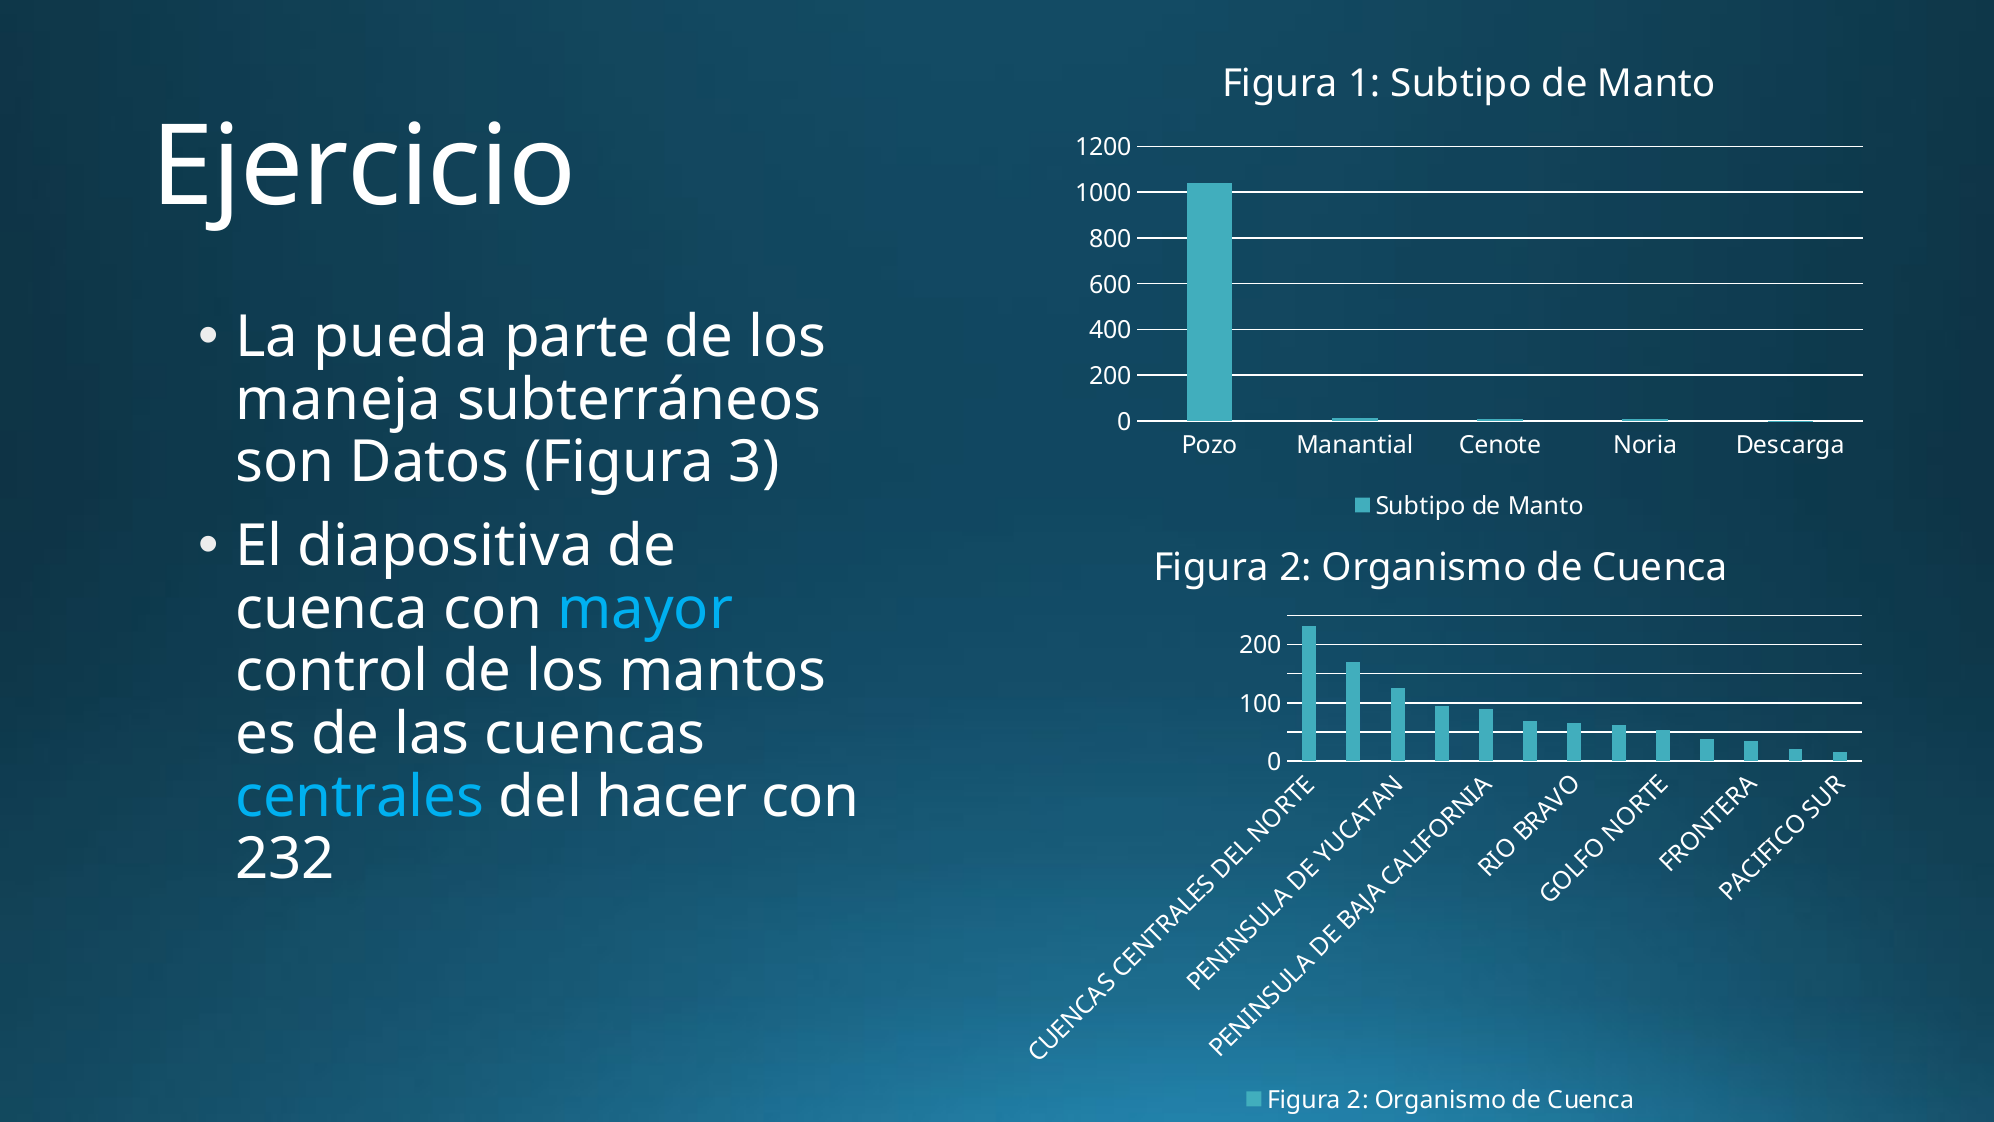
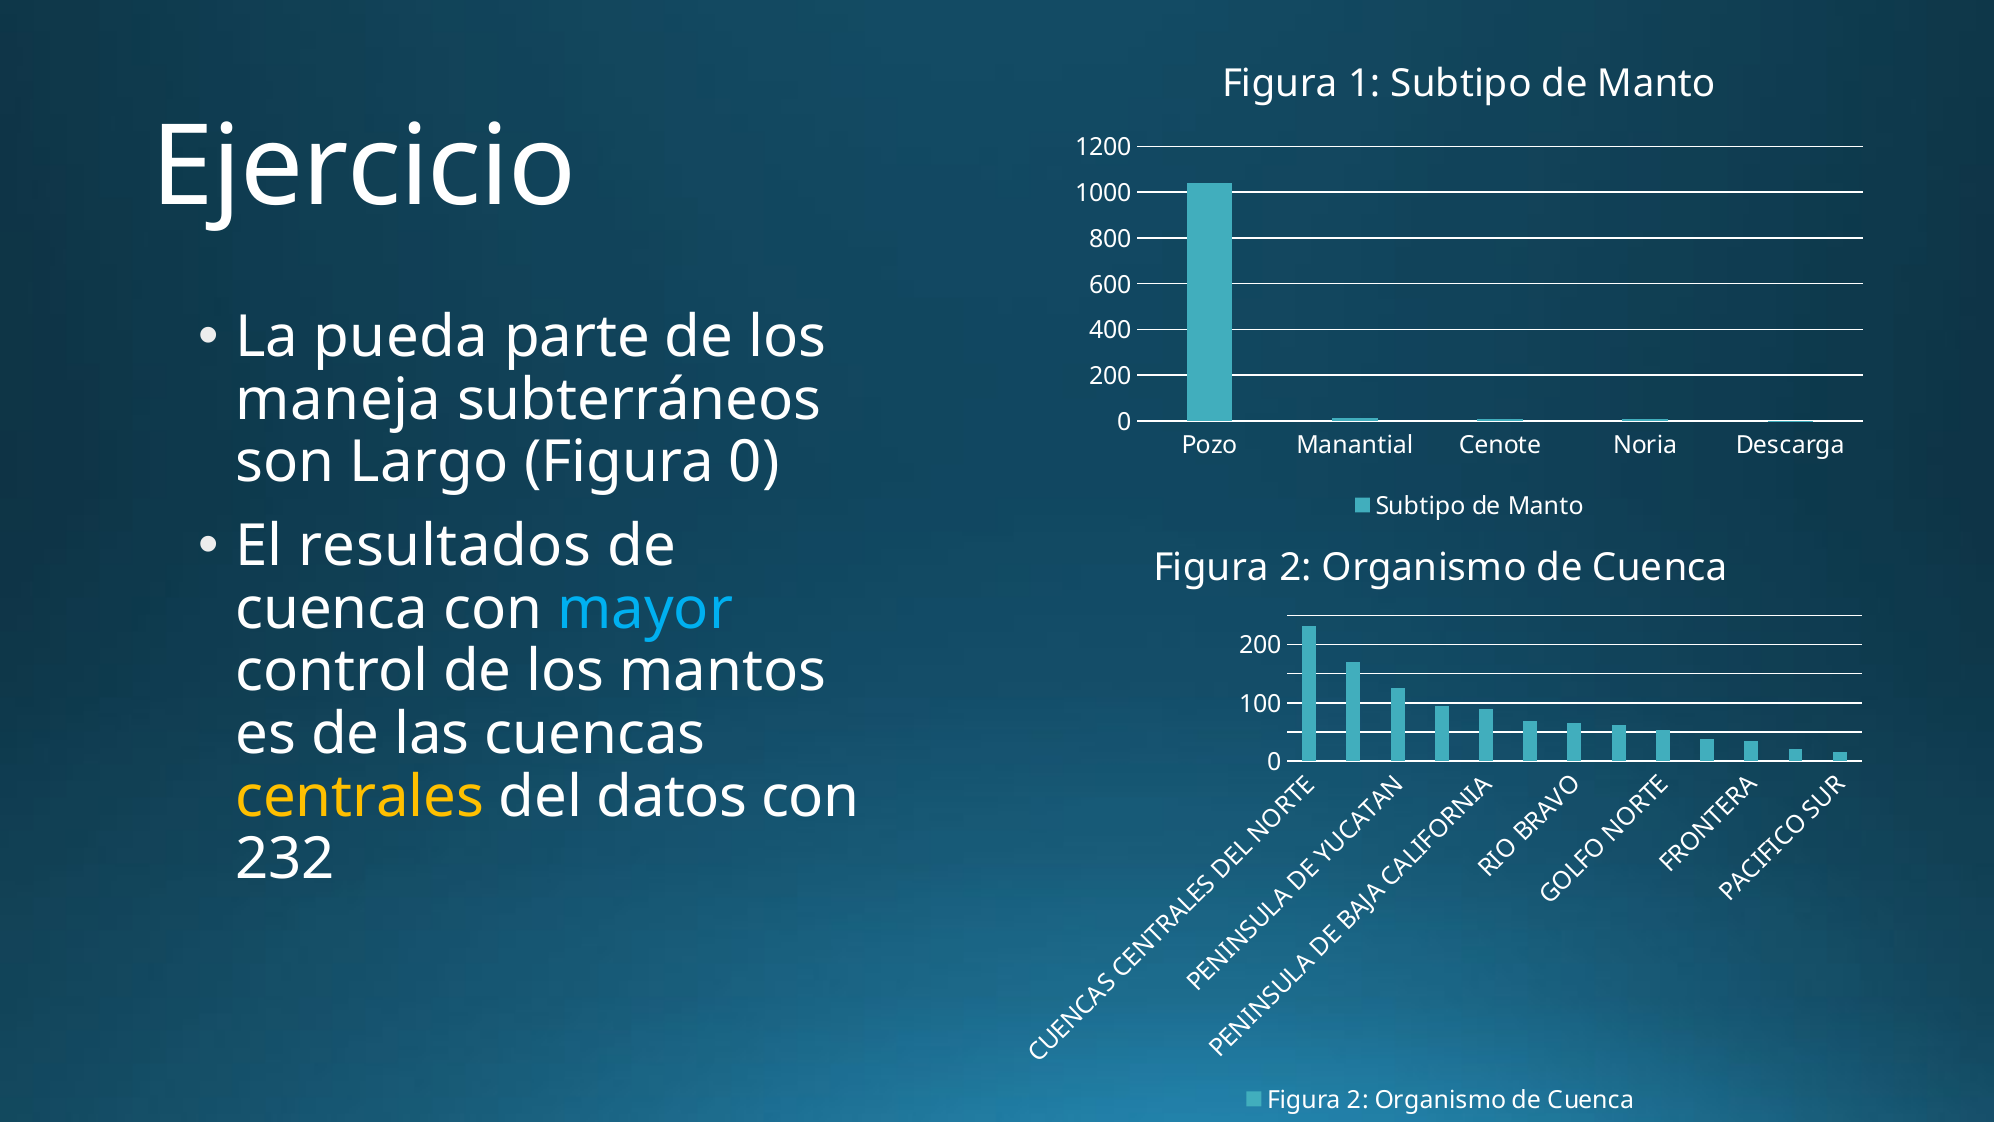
Datos: Datos -> Largo (429, 462)
Figura 3: 3 -> 0 (754, 462)
diapositiva: diapositiva -> resultados (445, 546)
centrales colour: light blue -> yellow (360, 797)
hacer: hacer -> datos (672, 797)
